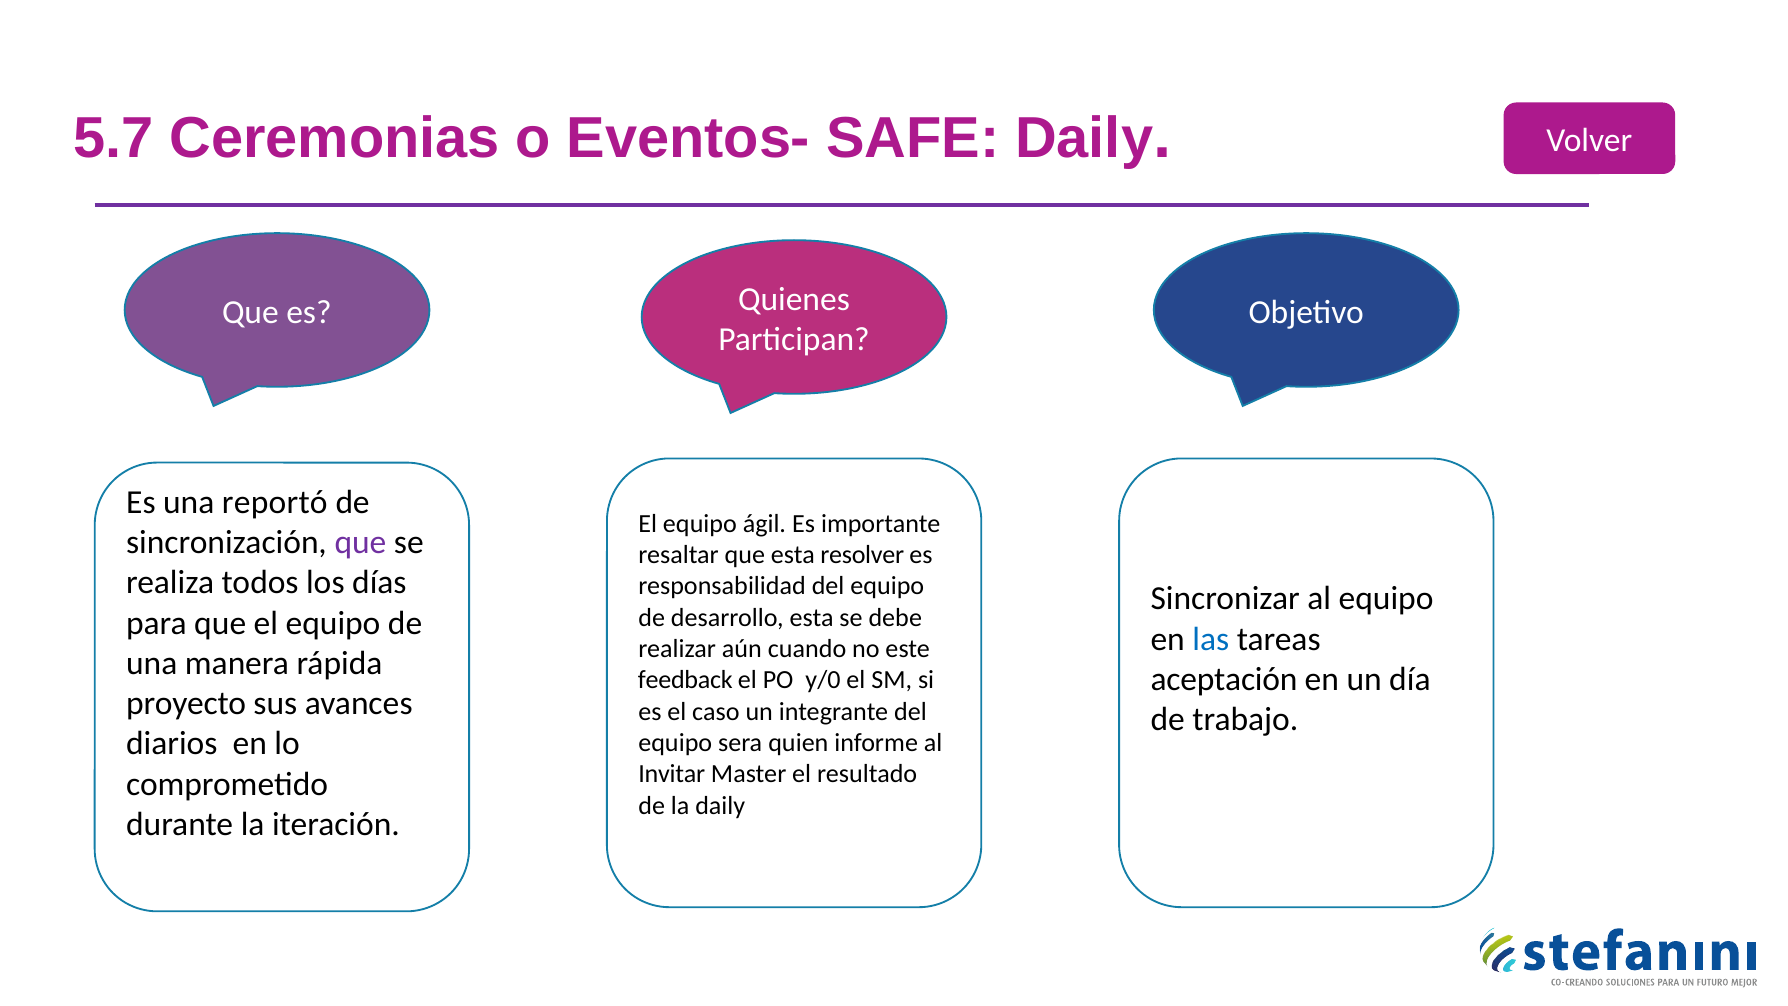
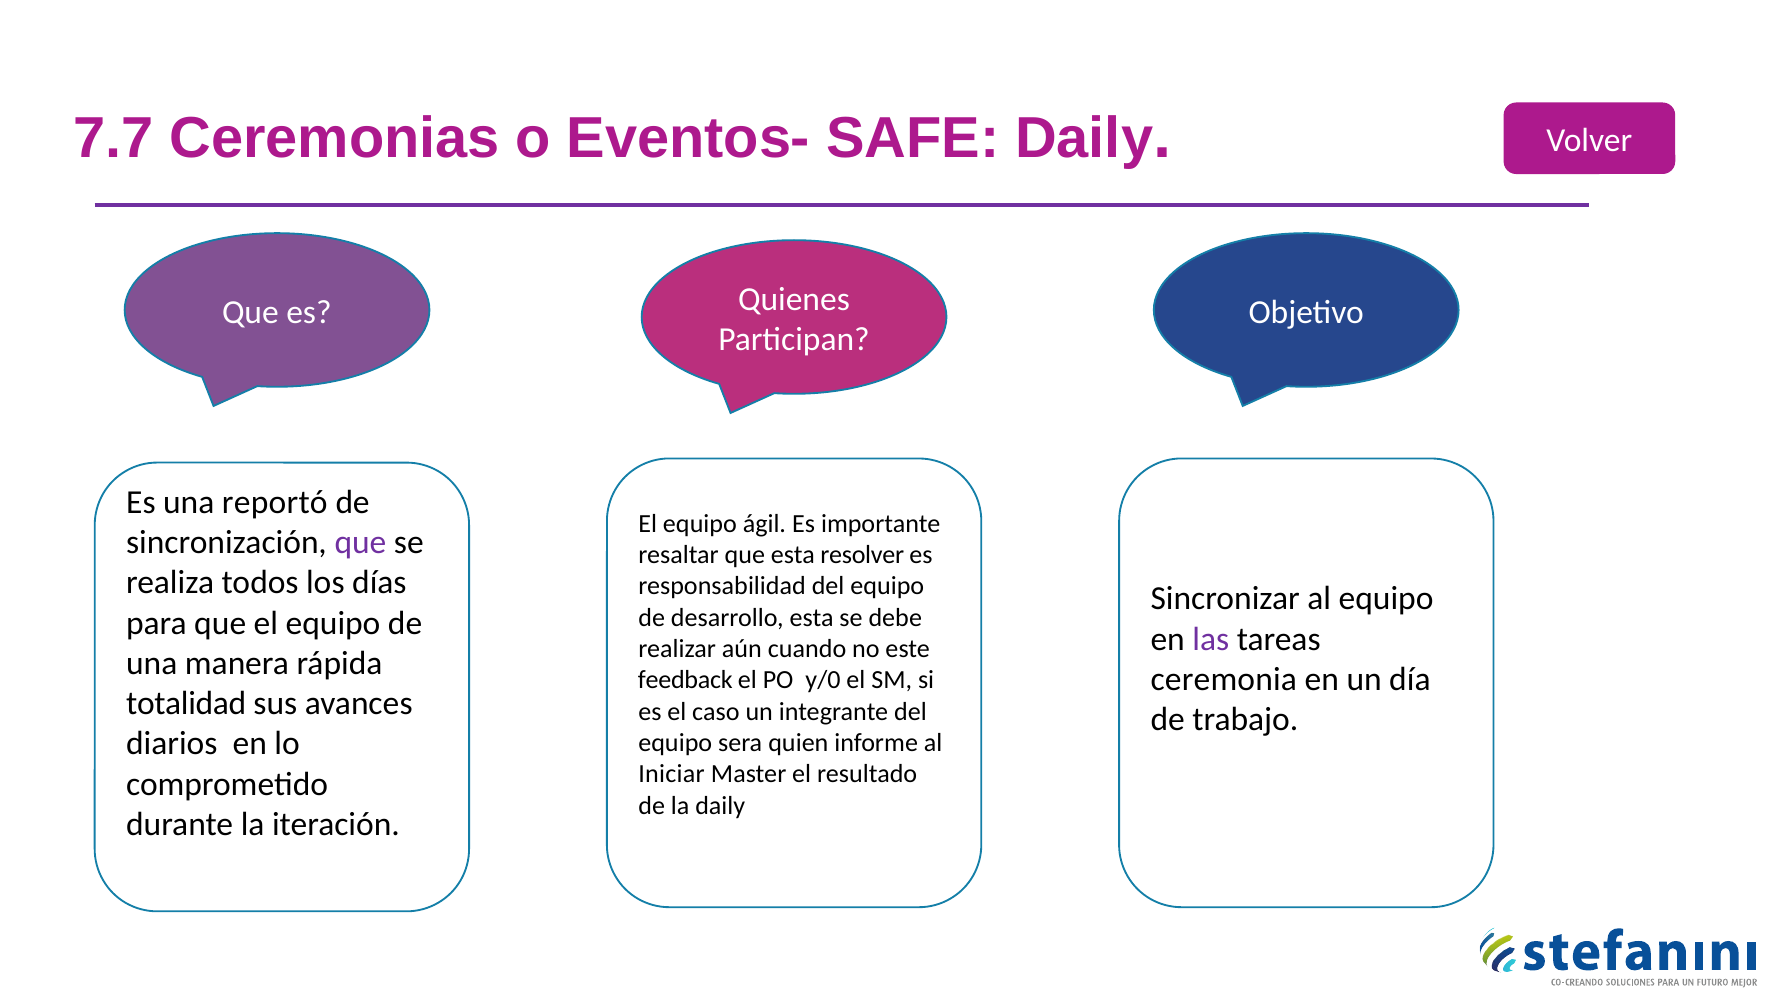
5.7: 5.7 -> 7.7 (114, 139)
las colour: blue -> purple (1211, 639)
aceptación: aceptación -> ceremonia (1224, 679)
proyecto: proyecto -> totalidad (186, 703)
Invitar: Invitar -> Iniciar (672, 774)
